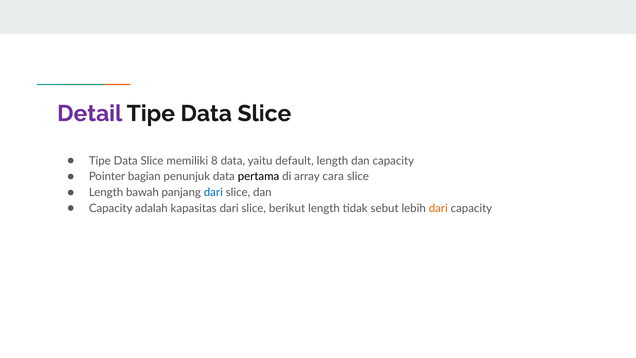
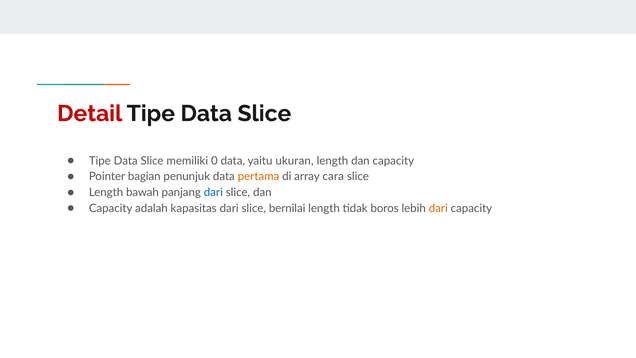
Detail colour: purple -> red (90, 113)
8: 8 -> 0 (214, 161)
default: default -> ukuran (295, 161)
pertama colour: black -> orange (259, 177)
berikut: berikut -> bernilai (287, 208)
sebut: sebut -> boros (385, 208)
